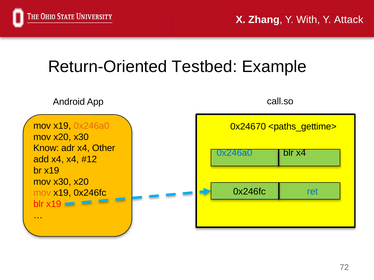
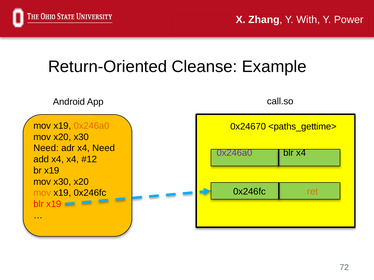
Attack: Attack -> Power (349, 20)
Testbed: Testbed -> Cleanse (205, 67)
Know: Know -> Need (46, 148)
x4 Other: Other -> Need (104, 148)
0x246a0 colour: blue -> purple (234, 153)
ret colour: blue -> orange (312, 192)
